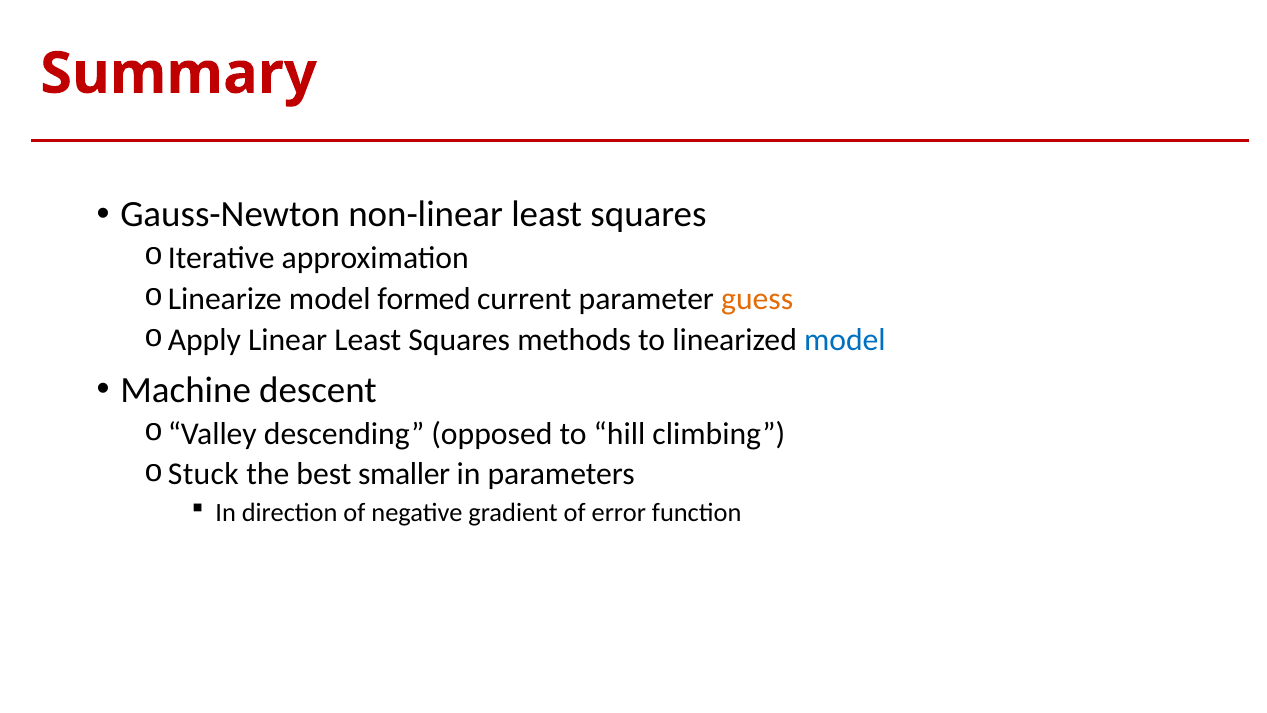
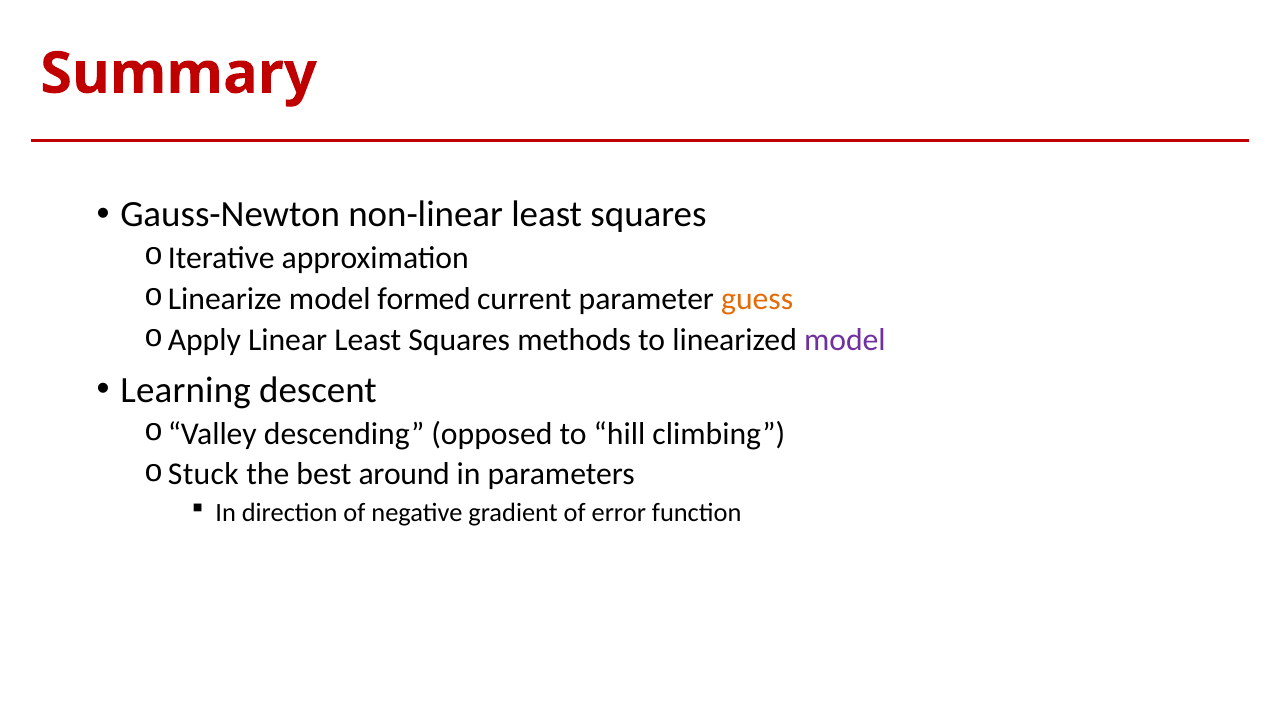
model colour: blue -> purple (845, 339)
Machine: Machine -> Learning (186, 390)
smaller: smaller -> around (404, 474)
